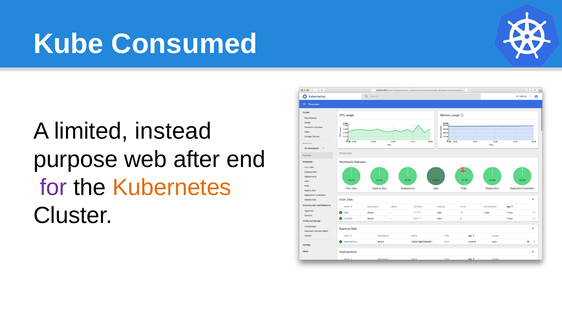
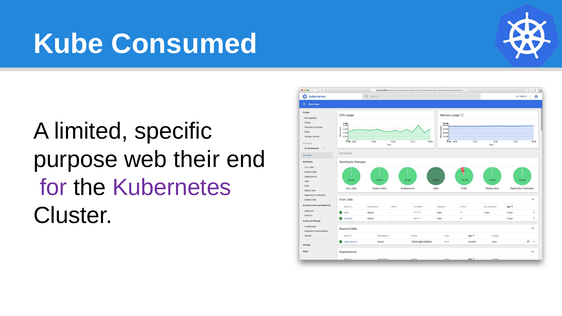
instead: instead -> specific (173, 131)
after: after -> their (197, 159)
Kubernetes colour: orange -> purple (172, 187)
